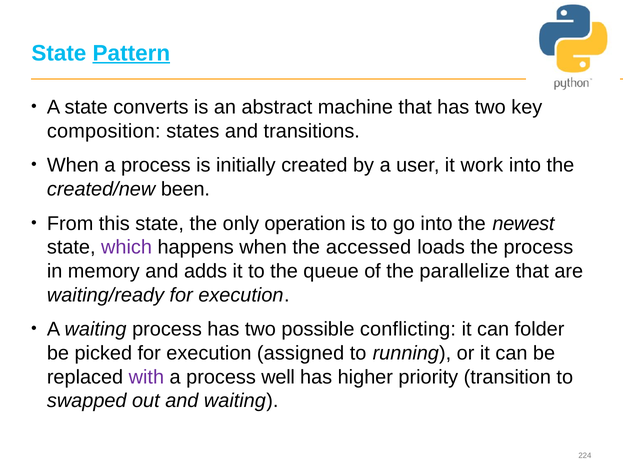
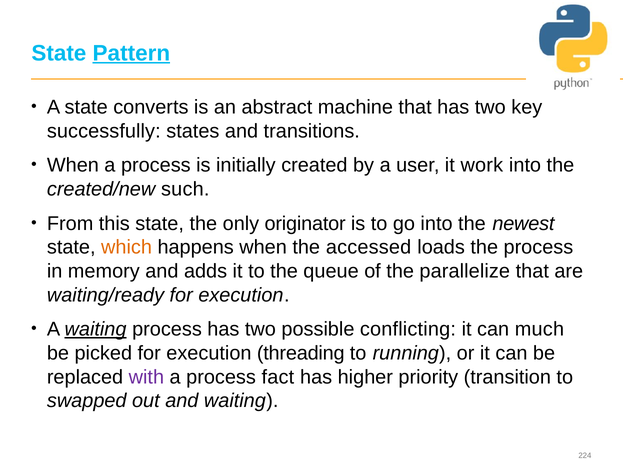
composition: composition -> successfully (104, 131)
been: been -> such (185, 189)
operation: operation -> originator (305, 224)
which colour: purple -> orange (127, 247)
waiting underline: none -> present (96, 329)
folder: folder -> much (539, 329)
assigned: assigned -> threading (301, 353)
well: well -> fact (278, 377)
